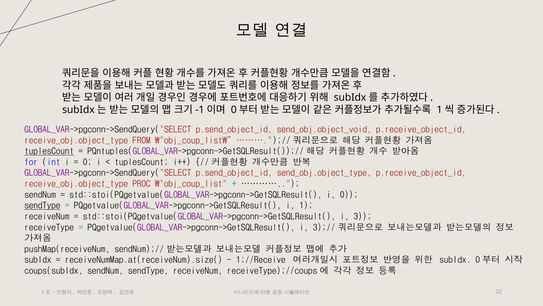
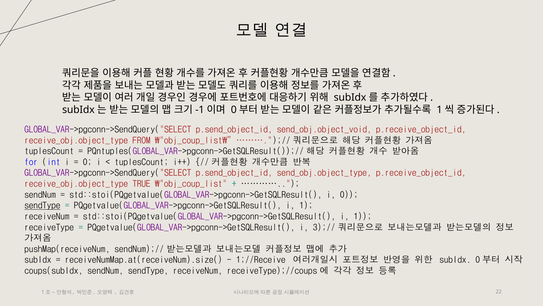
tuplesCount underline: present -> none (49, 151)
PROC: PROC -> TRUE (141, 184)
std::stoi(PQgetvalue(GLOBAL_VAR->pgconn->GetSQLResult( i 3: 3 -> 1 (363, 216)
